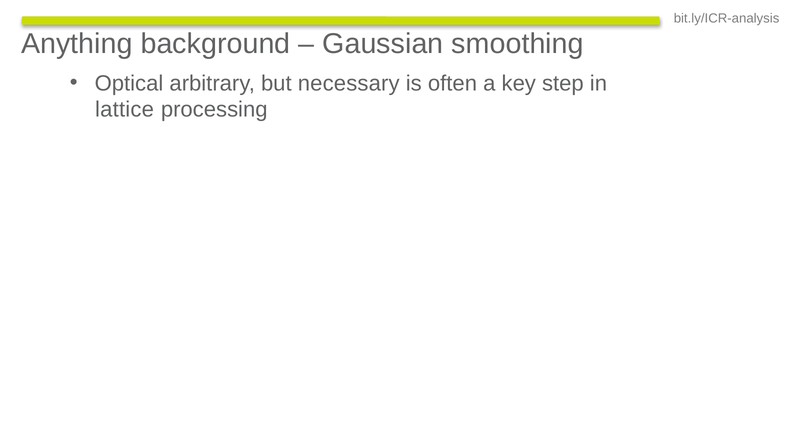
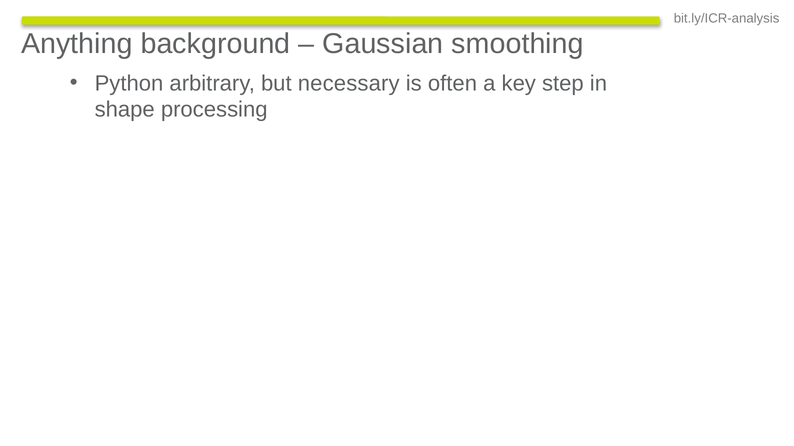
Optical: Optical -> Python (129, 83)
lattice: lattice -> shape (125, 110)
